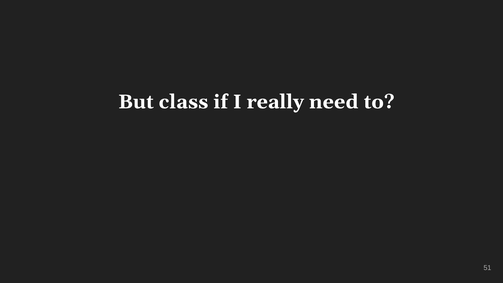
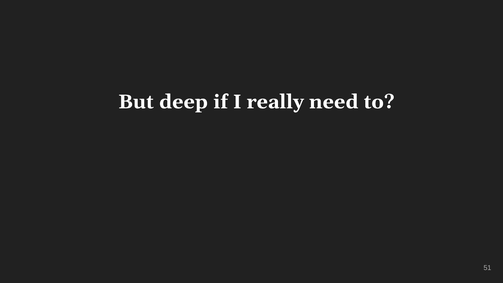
class: class -> deep (183, 102)
